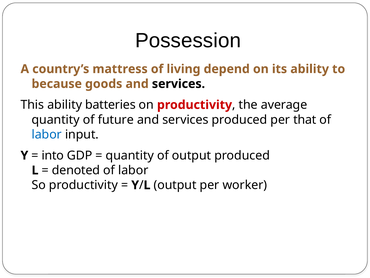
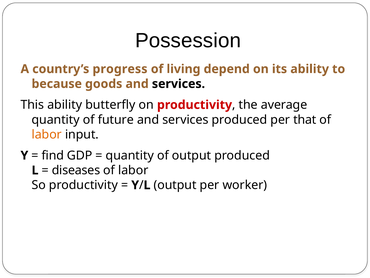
mattress: mattress -> progress (120, 69)
batteries: batteries -> butterfly (110, 105)
labor colour: blue -> orange (47, 134)
into: into -> find (53, 155)
denoted: denoted -> diseases (76, 170)
